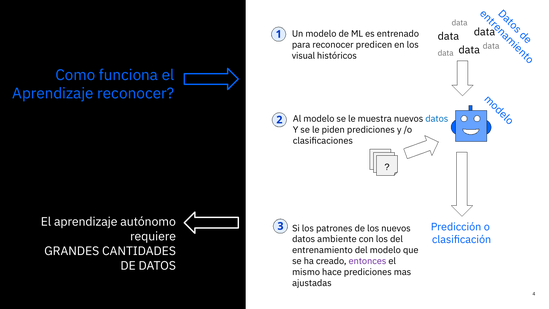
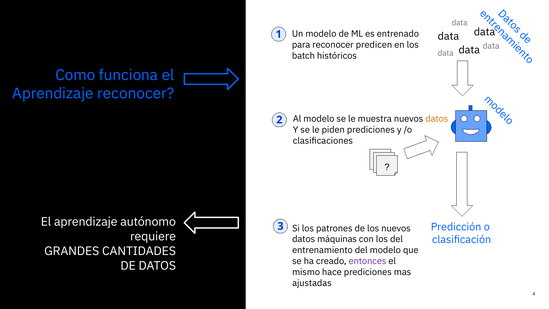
visual: visual -> batch (303, 56)
datos colour: blue -> orange (437, 119)
ambiente: ambiente -> máquinas (337, 239)
